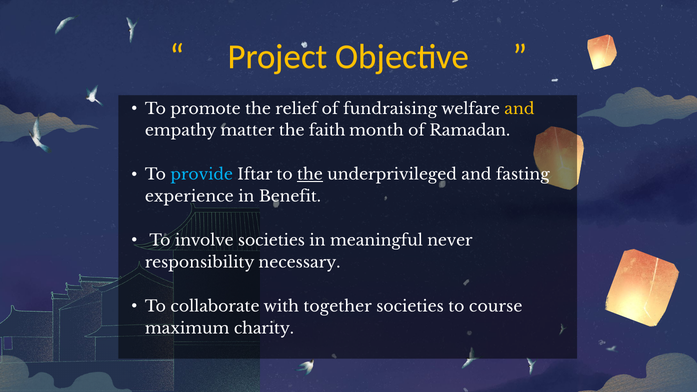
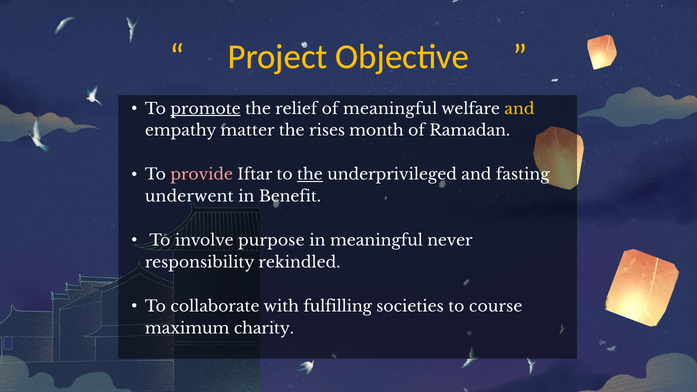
promote underline: none -> present (206, 109)
of fundraising: fundraising -> meaningful (390, 109)
faith: faith -> rises (327, 131)
provide colour: light blue -> pink (202, 175)
experience: experience -> underwent (189, 197)
involve societies: societies -> purpose (271, 241)
necessary: necessary -> rekindled (299, 263)
together: together -> fulfilling (338, 307)
